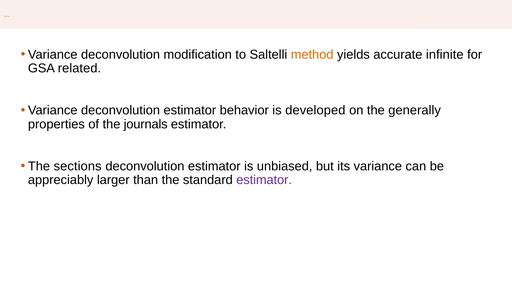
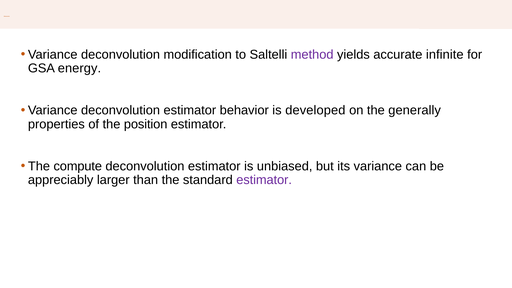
method colour: orange -> purple (312, 55)
related: related -> energy (79, 68)
journals: journals -> position (146, 124)
sections: sections -> compute (78, 166)
